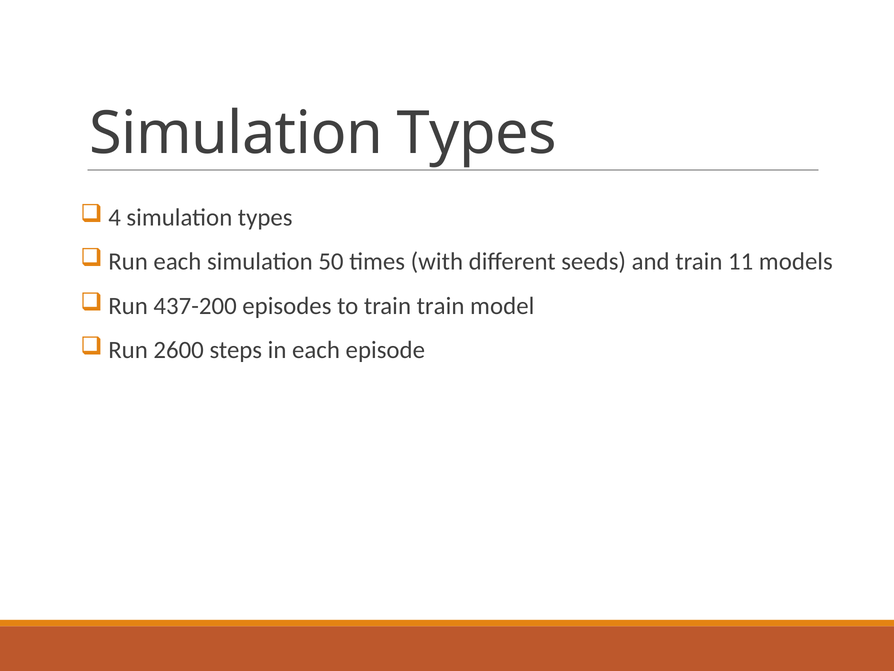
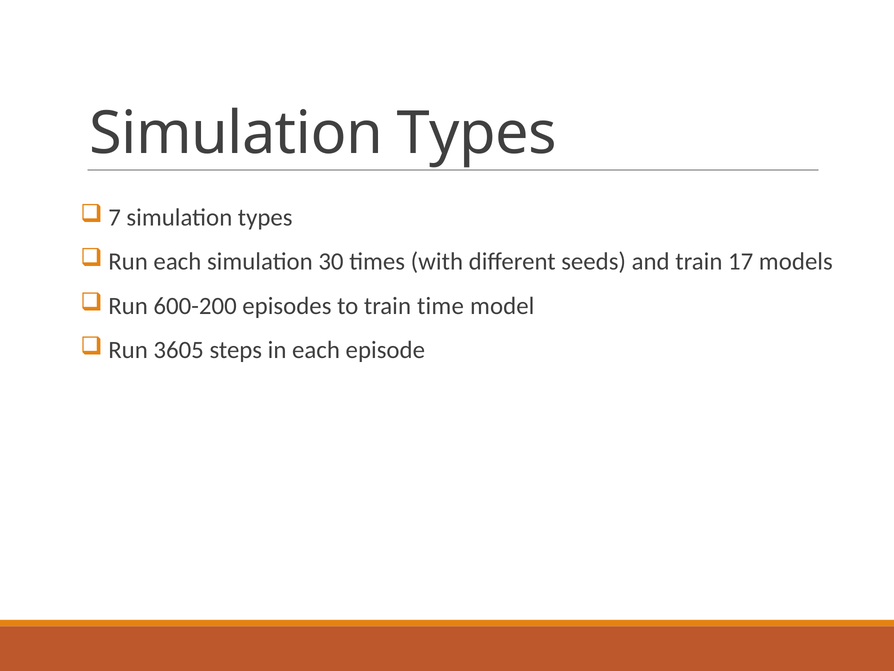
4: 4 -> 7 (115, 217)
50: 50 -> 30 (331, 262)
11: 11 -> 17 (741, 262)
437-200: 437-200 -> 600-200 (195, 306)
train train: train -> time (440, 306)
2600: 2600 -> 3605 (179, 350)
